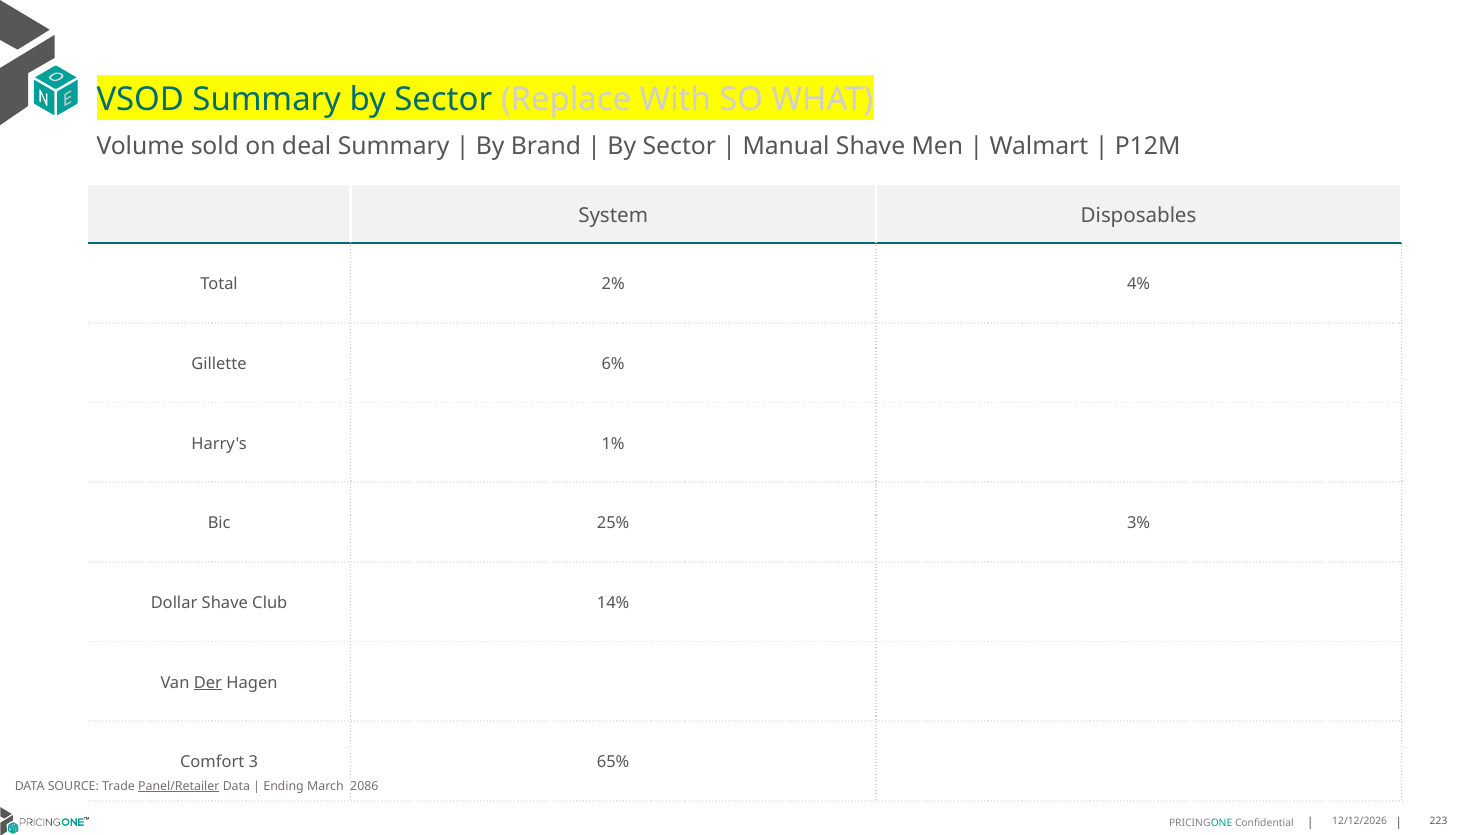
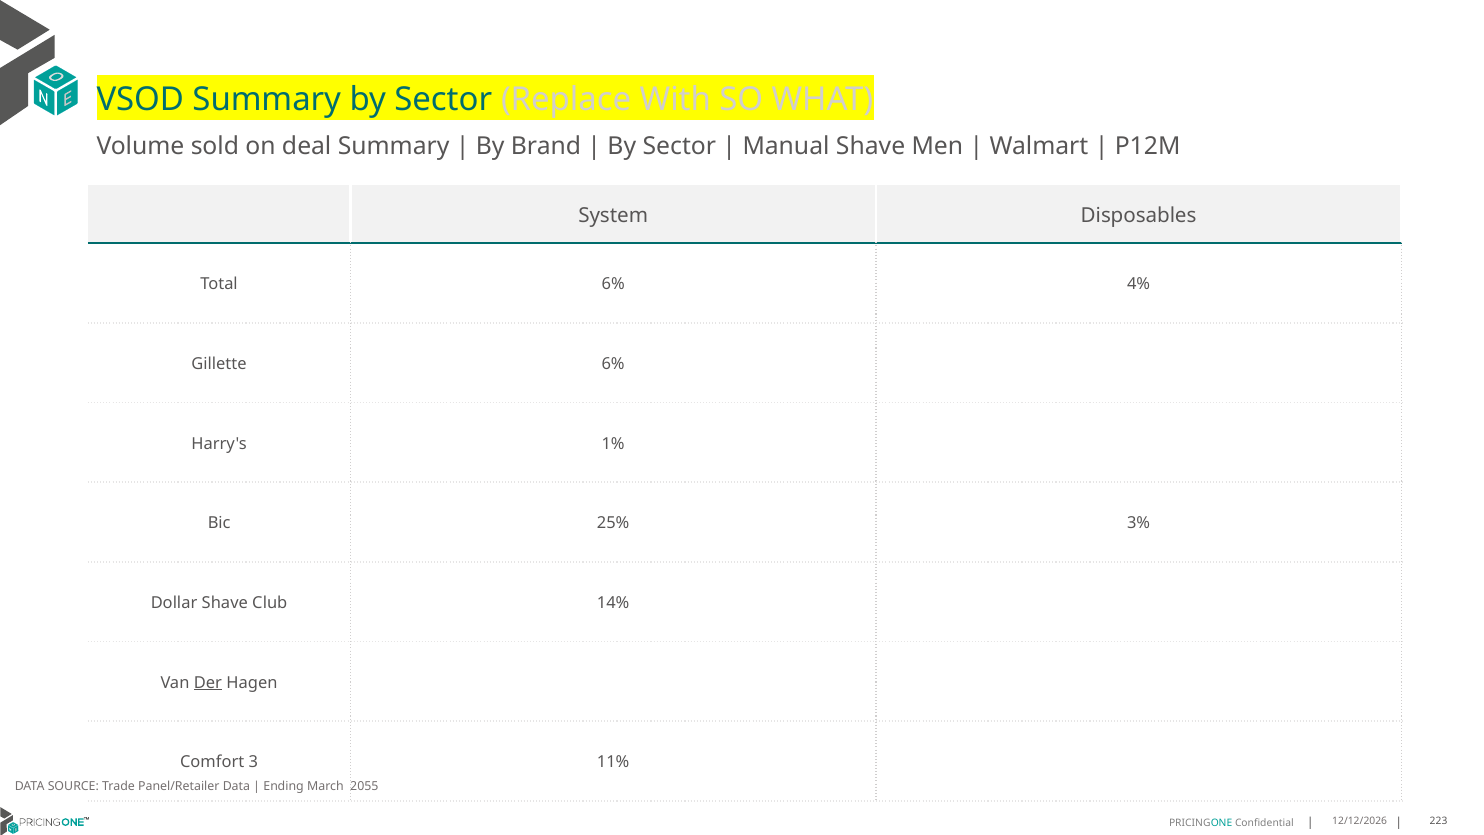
Total 2%: 2% -> 6% (613, 284)
65%: 65% -> 11% (613, 762)
Panel/Retailer underline: present -> none (179, 786)
2086: 2086 -> 2055 (364, 786)
